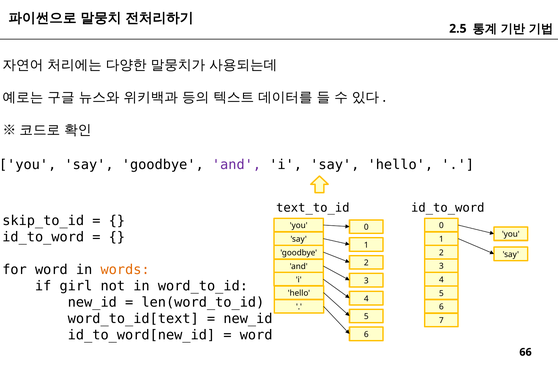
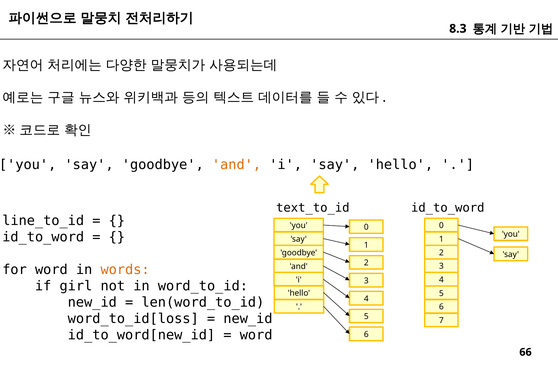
2.5: 2.5 -> 8.3 (458, 29)
and colour: purple -> orange (237, 164)
skip_to_id: skip_to_id -> line_to_id (43, 221)
word_to_id[text: word_to_id[text -> word_to_id[loss (133, 318)
